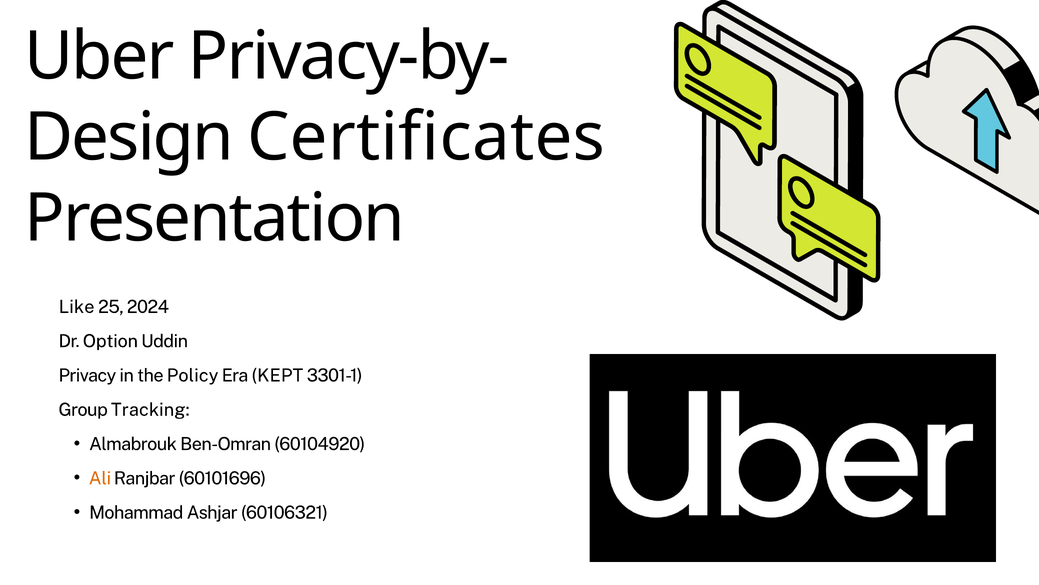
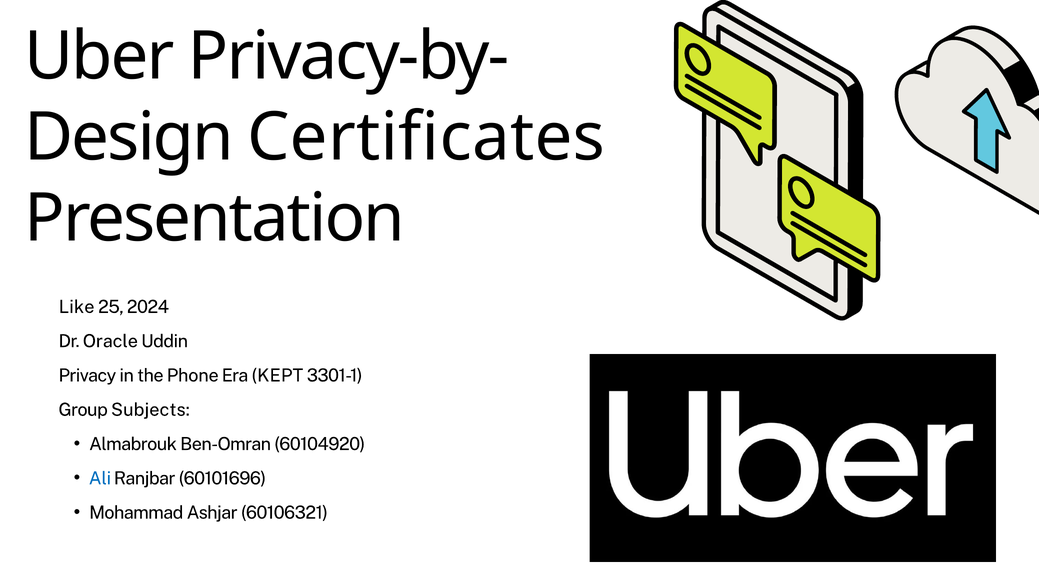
Option: Option -> Oracle (110, 341)
Policy: Policy -> Phone (193, 375)
Tracking: Tracking -> Subjects (150, 409)
Ali colour: orange -> blue (100, 478)
